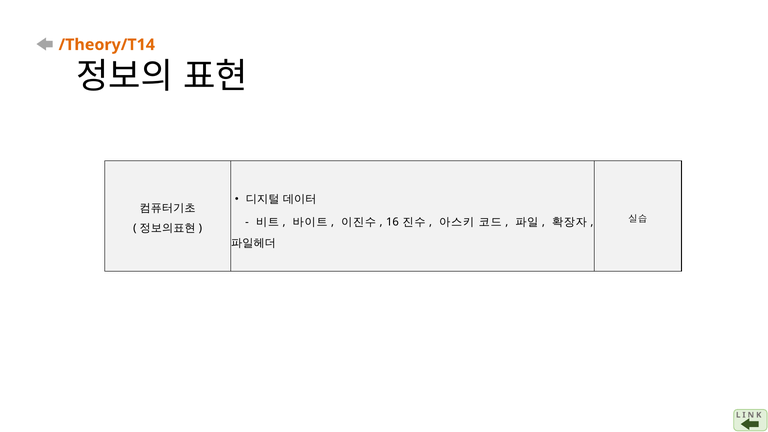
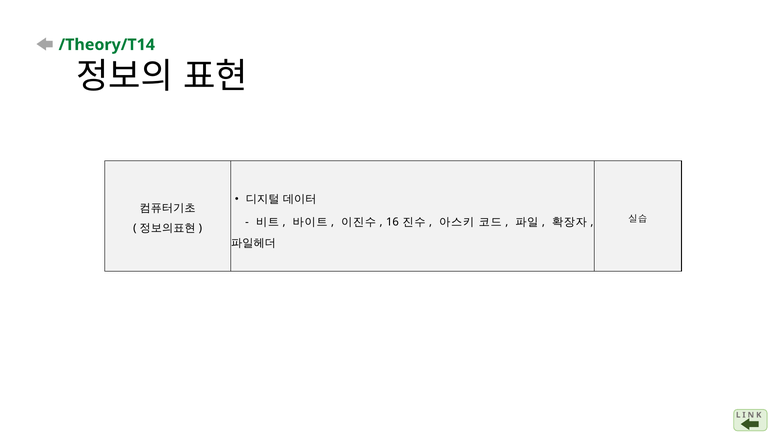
/Theory/T14 colour: orange -> green (107, 45)
